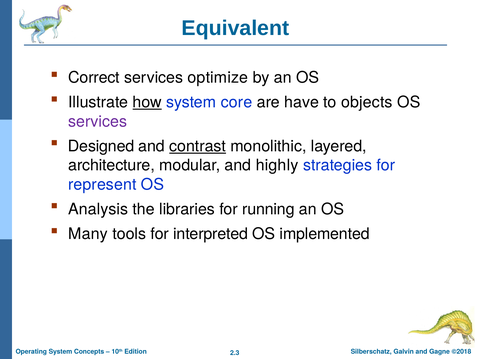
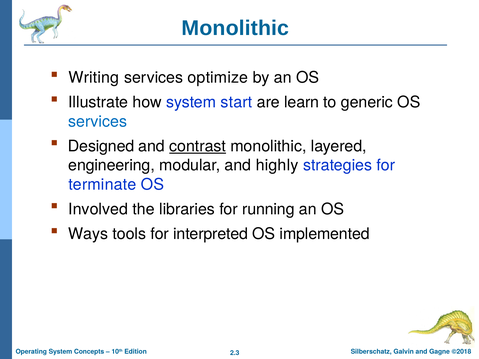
Equivalent: Equivalent -> Monolithic (235, 28)
Correct: Correct -> Writing (94, 78)
how underline: present -> none (147, 102)
core: core -> start (237, 102)
have: have -> learn (302, 102)
objects: objects -> generic (367, 102)
services colour: purple -> blue (98, 122)
architecture: architecture -> engineering (112, 166)
represent: represent -> terminate (102, 185)
Analysis: Analysis -> Involved (98, 209)
Many: Many -> Ways (88, 234)
